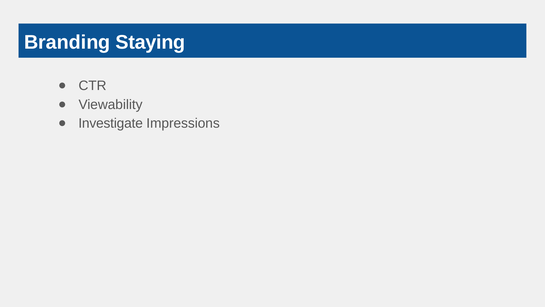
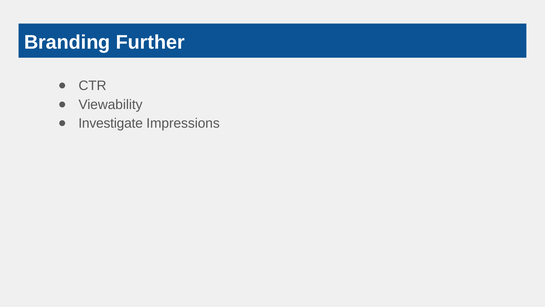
Staying: Staying -> Further (150, 42)
